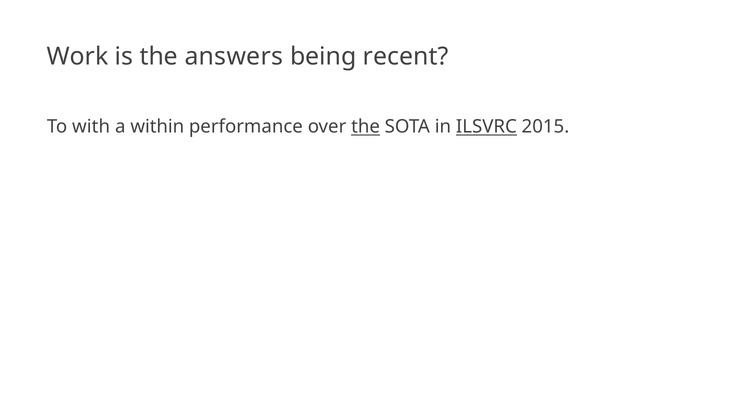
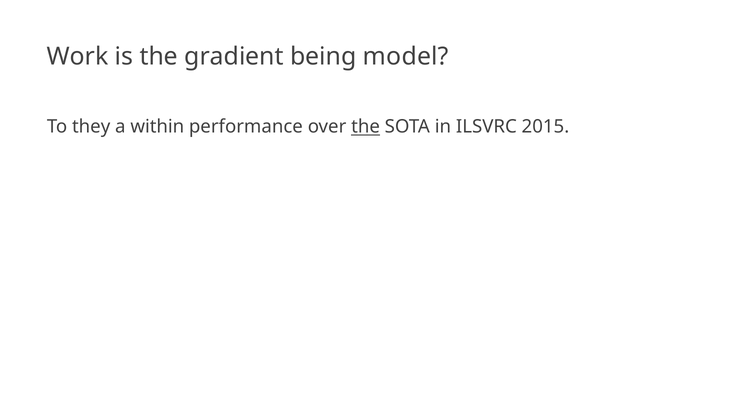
answers: answers -> gradient (234, 57)
recent: recent -> model (406, 57)
with: with -> they (91, 127)
ILSVRC underline: present -> none (486, 127)
